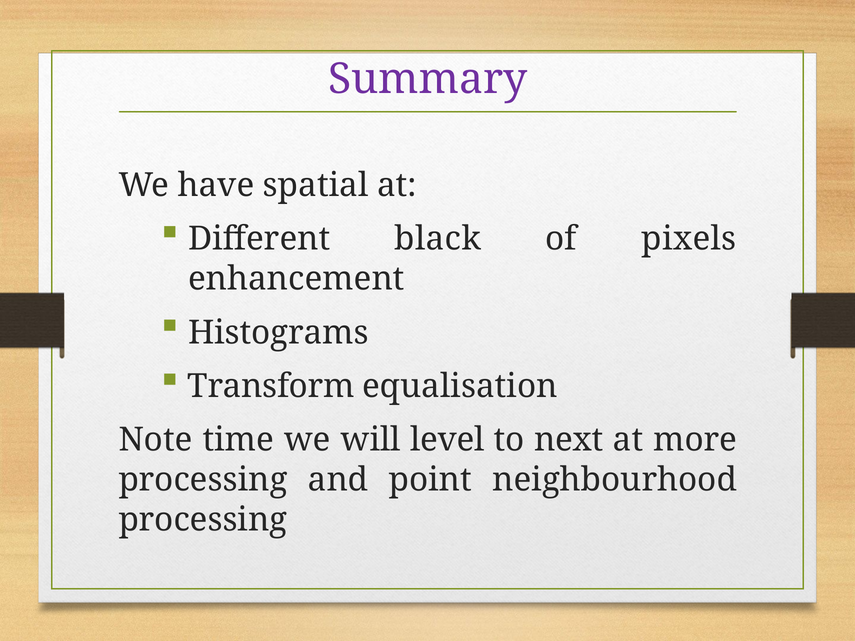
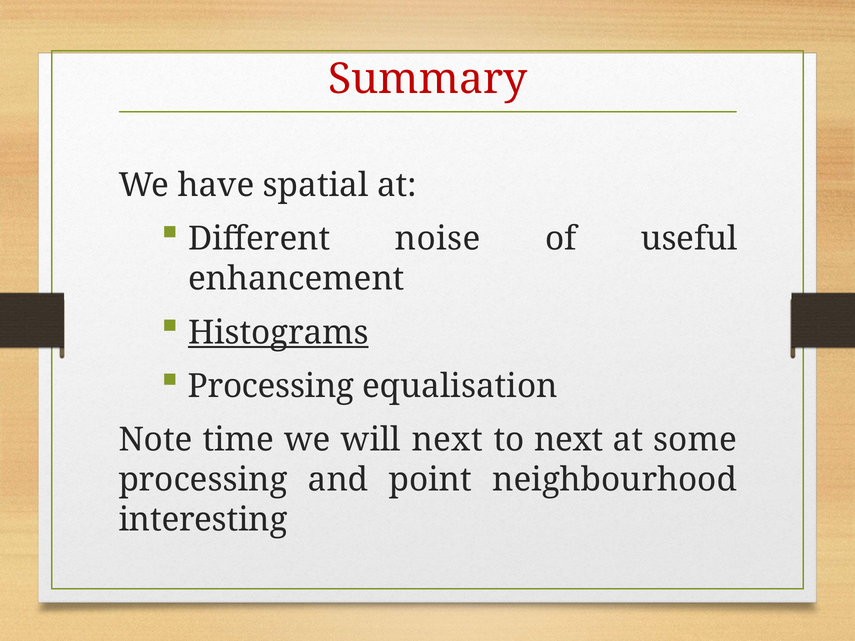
Summary colour: purple -> red (428, 79)
black: black -> noise (438, 239)
pixels: pixels -> useful (689, 239)
Histograms underline: none -> present (278, 333)
Transform: Transform -> Processing (271, 386)
will level: level -> next (447, 440)
more: more -> some (695, 440)
processing: processing -> interesting (203, 520)
